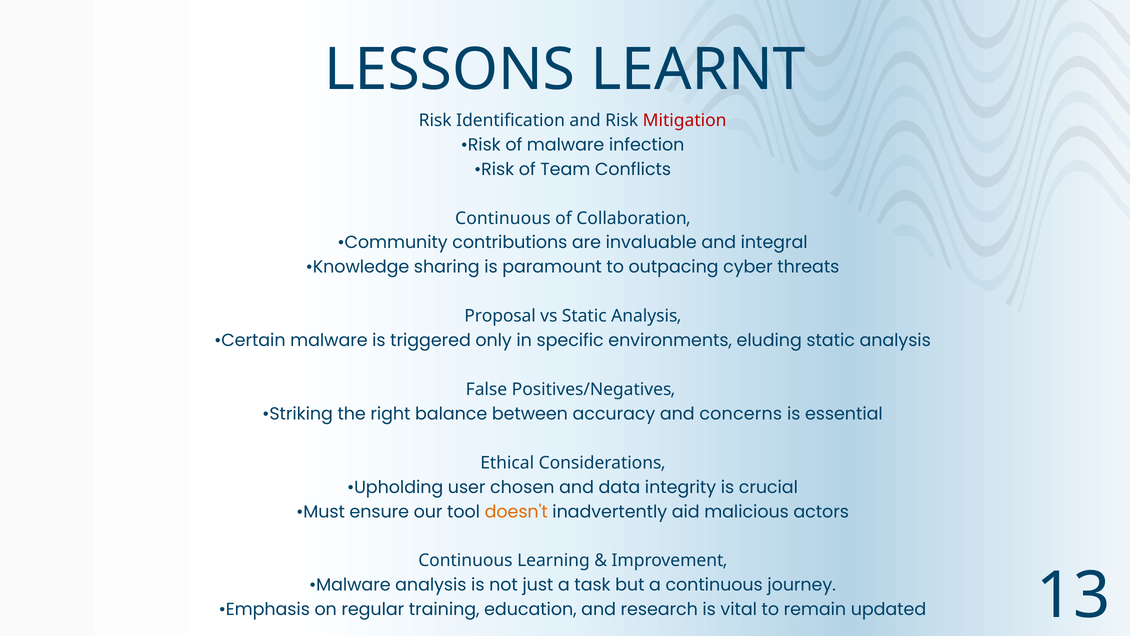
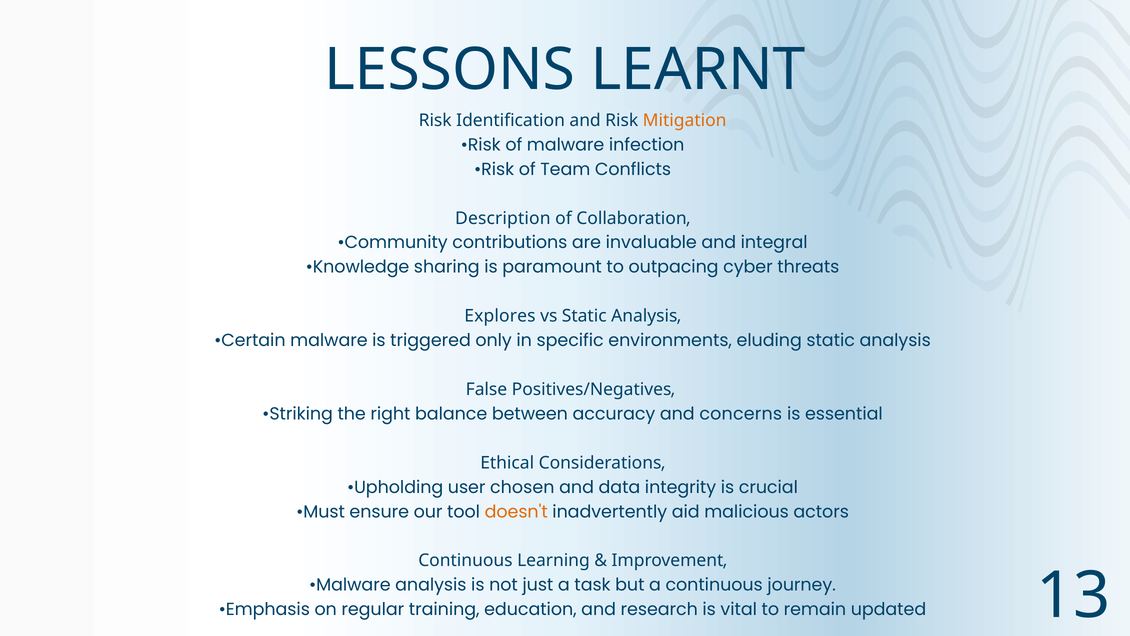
Mitigation colour: red -> orange (685, 120)
Continuous: Continuous -> Description (503, 218)
Proposal: Proposal -> Explores (500, 316)
